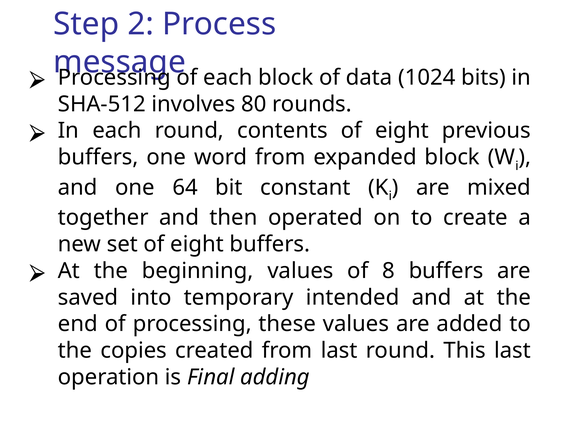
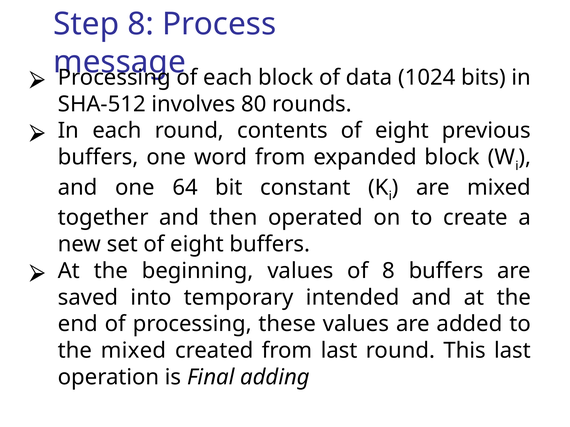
Step 2: 2 -> 8 (141, 24)
the copies: copies -> mixed (134, 351)
